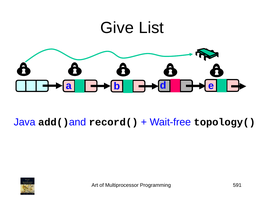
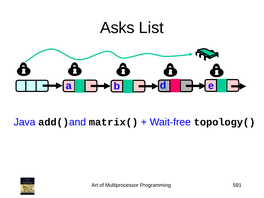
Give: Give -> Asks (117, 28)
record(: record( -> matrix( (113, 122)
